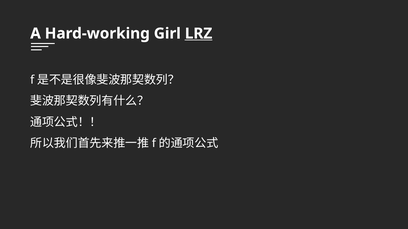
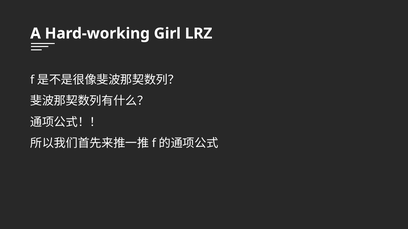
LRZ underline: present -> none (199, 34)
